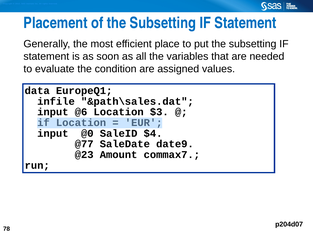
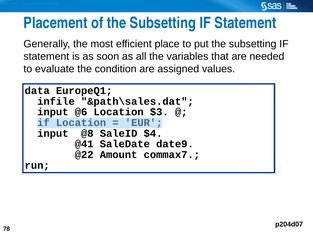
@0: @0 -> @8 (87, 133)
@77: @77 -> @41 (84, 144)
@23: @23 -> @22 (84, 154)
